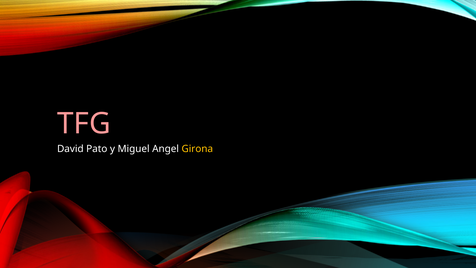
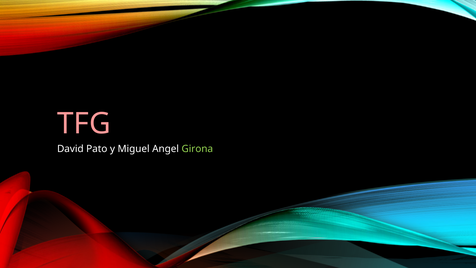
Girona colour: yellow -> light green (197, 149)
